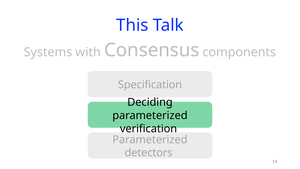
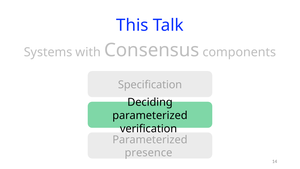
detectors: detectors -> presence (149, 153)
